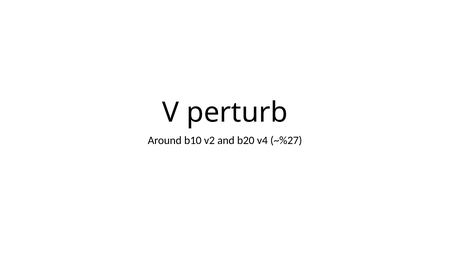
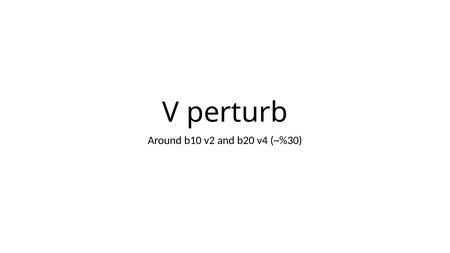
~%27: ~%27 -> ~%30 (286, 141)
